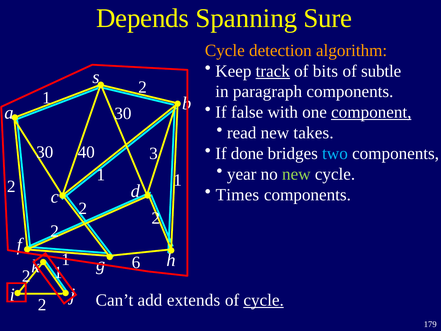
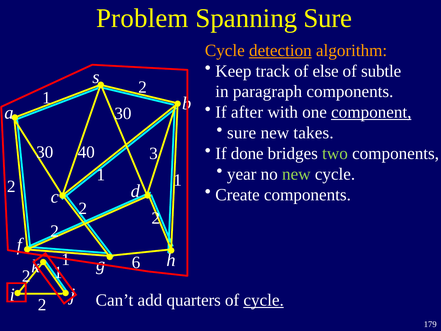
Depends: Depends -> Problem (142, 18)
detection underline: none -> present (280, 50)
track underline: present -> none (273, 71)
bits: bits -> else (326, 71)
false: false -> after (247, 112)
read: read -> sure (242, 133)
two colour: light blue -> light green (335, 153)
Times: Times -> Create (238, 195)
extends: extends -> quarters (194, 300)
